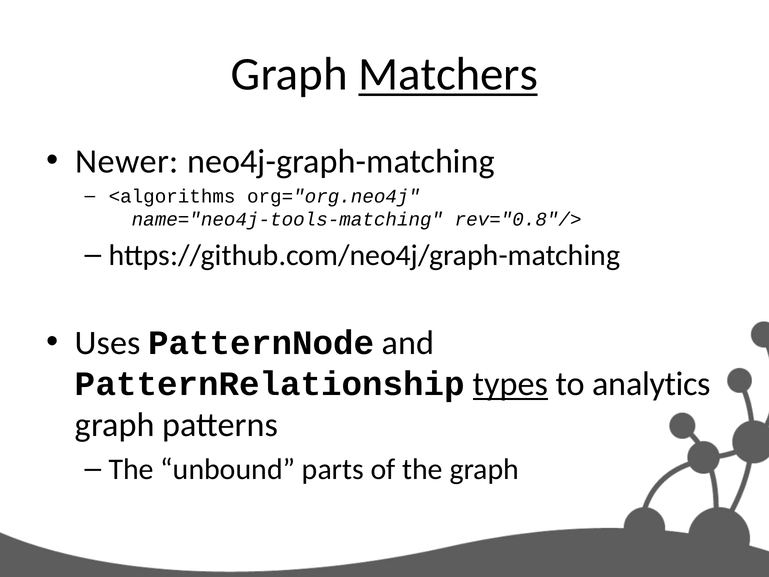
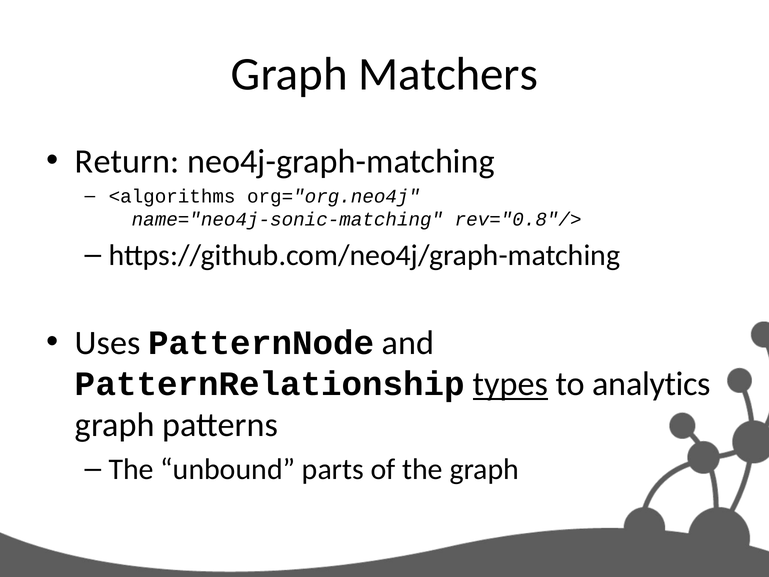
Matchers underline: present -> none (448, 74)
Newer: Newer -> Return (127, 161)
name="neo4j-tools-matching: name="neo4j-tools-matching -> name="neo4j-sonic-matching (287, 219)
